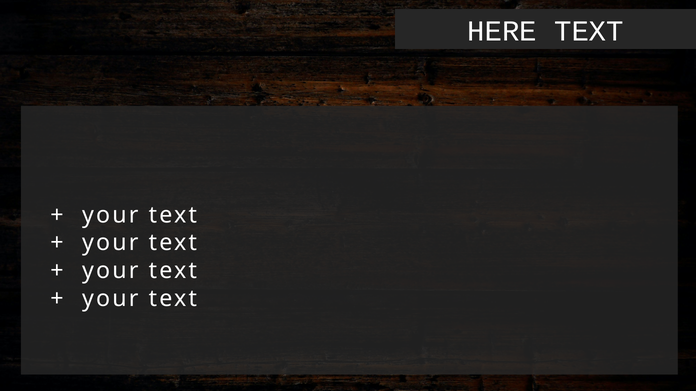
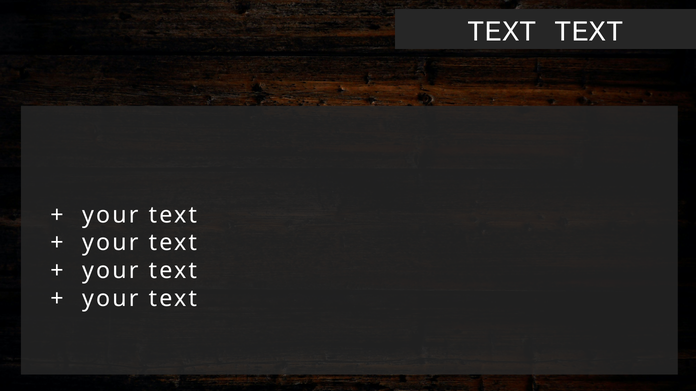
HERE: HERE -> TEXT (502, 31)
